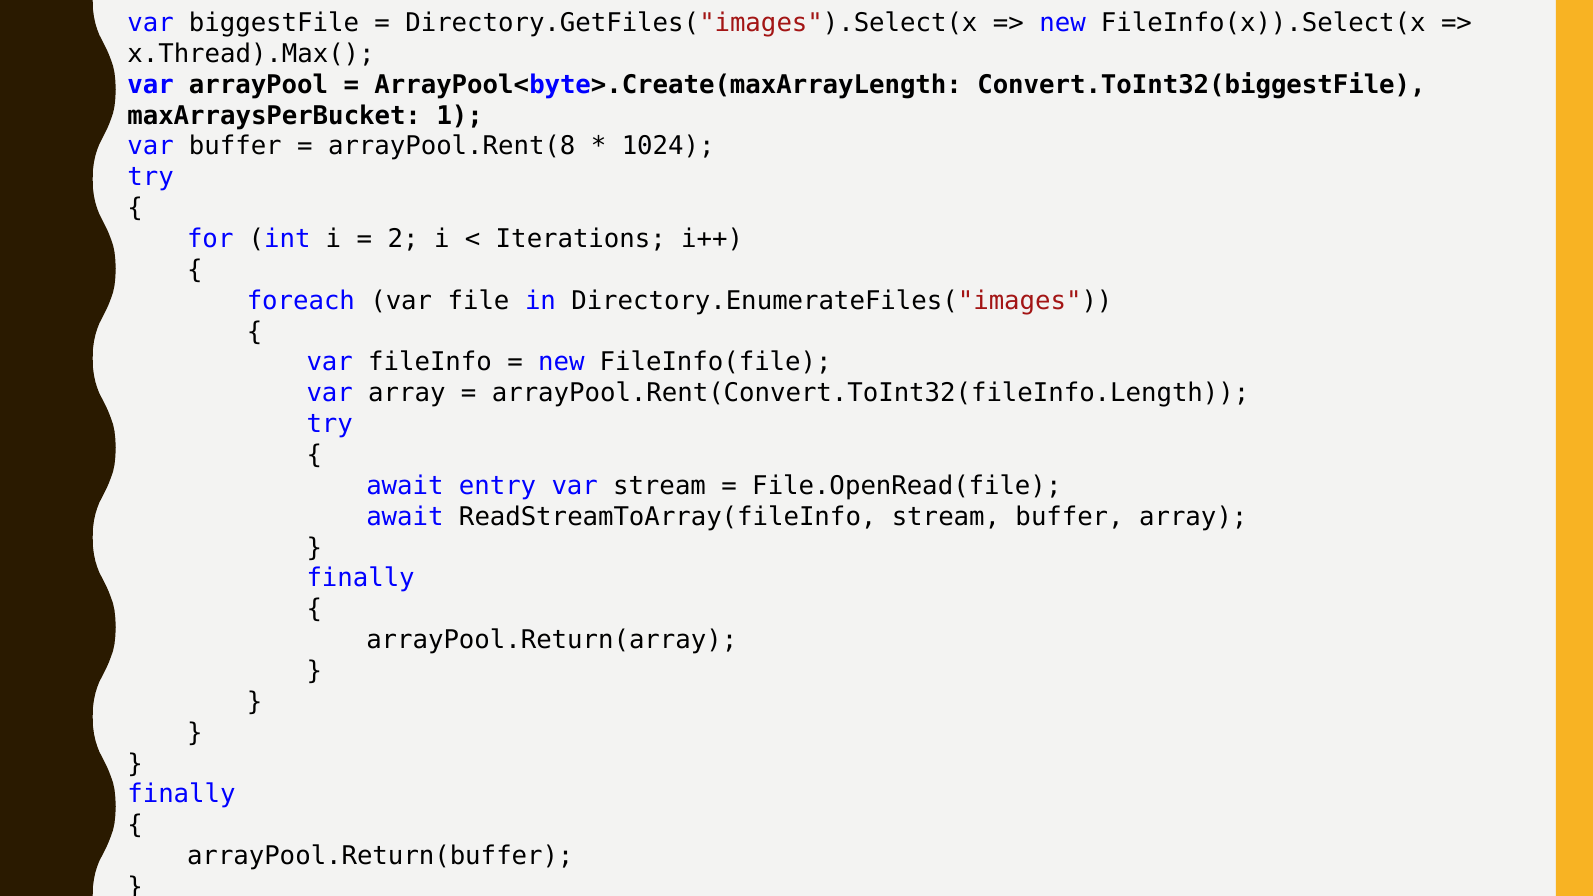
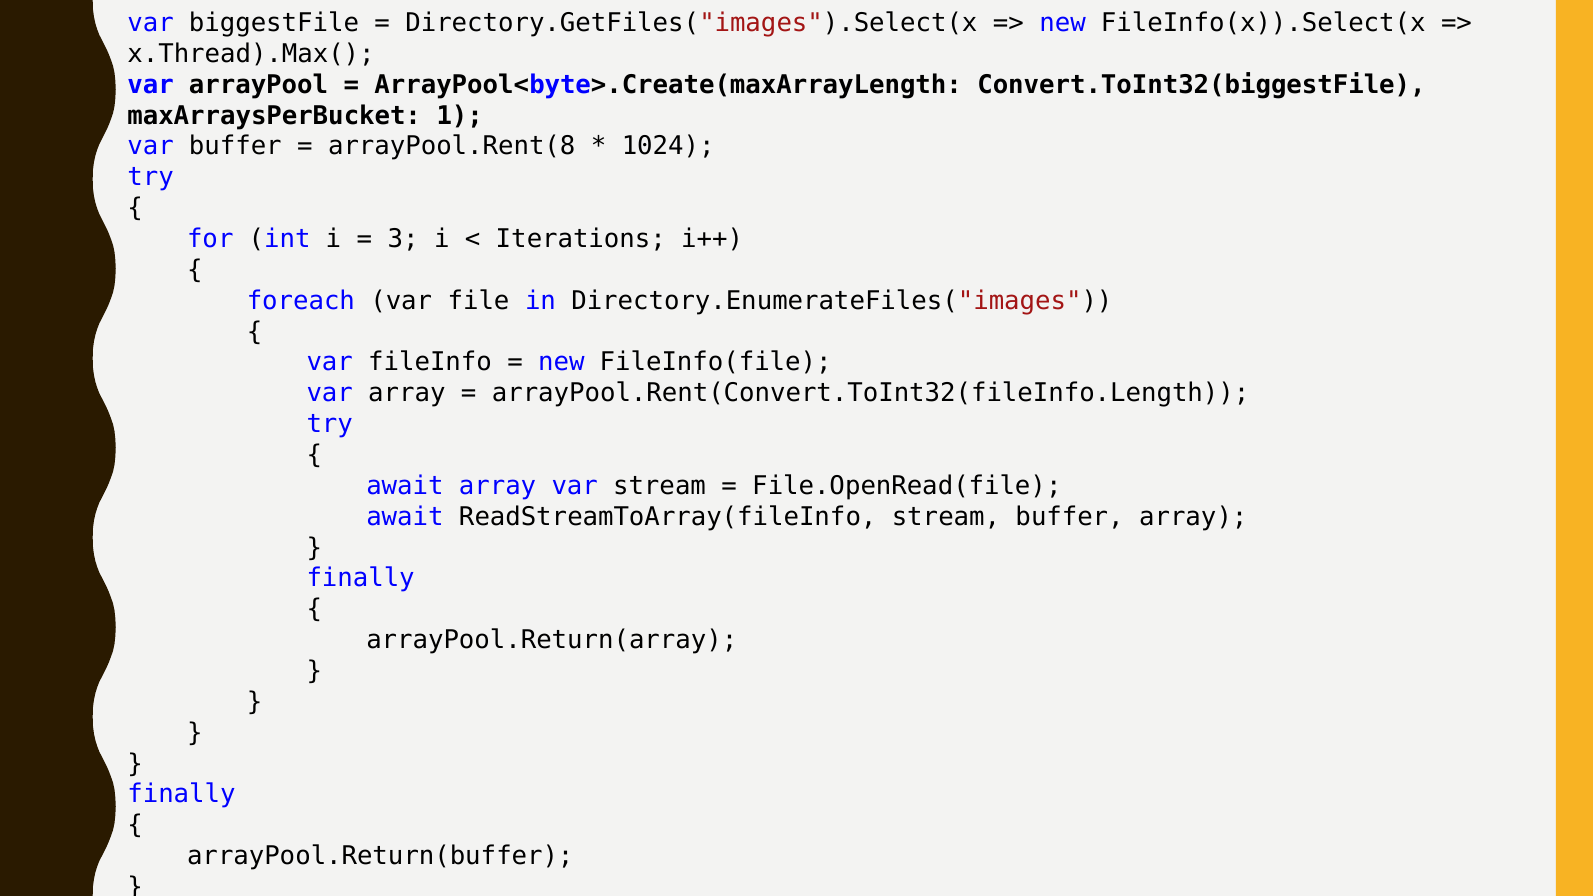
2: 2 -> 3 (403, 239)
await entry: entry -> array (498, 486)
